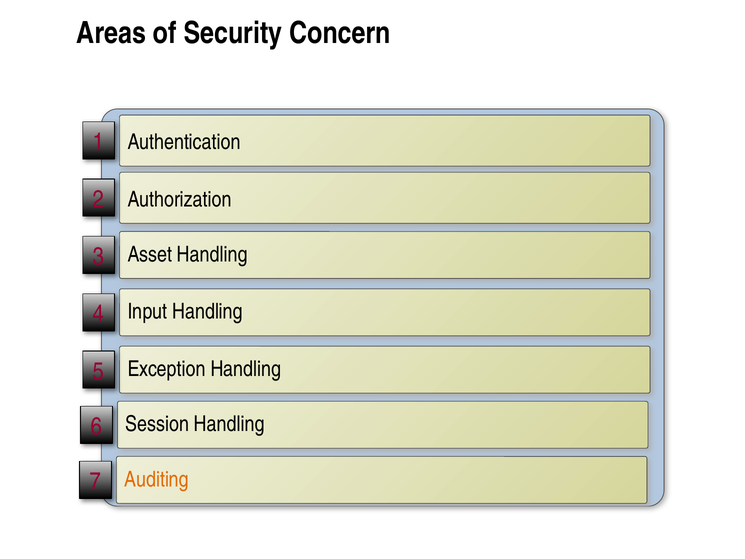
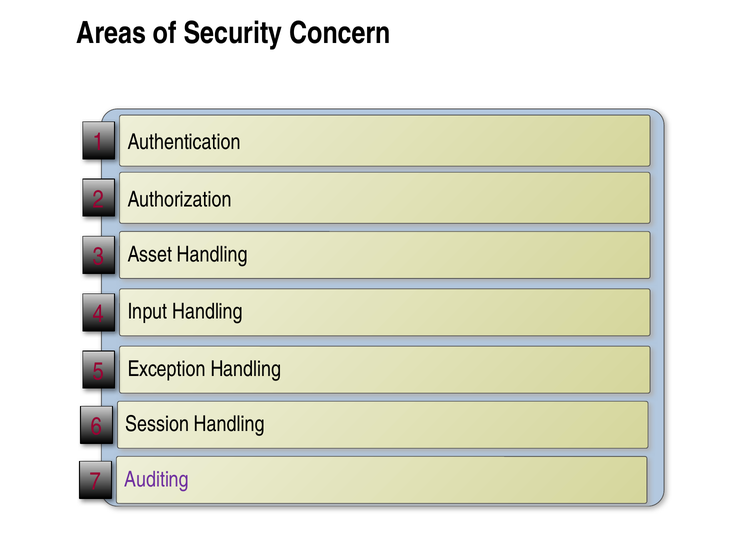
Auditing colour: orange -> purple (157, 479)
